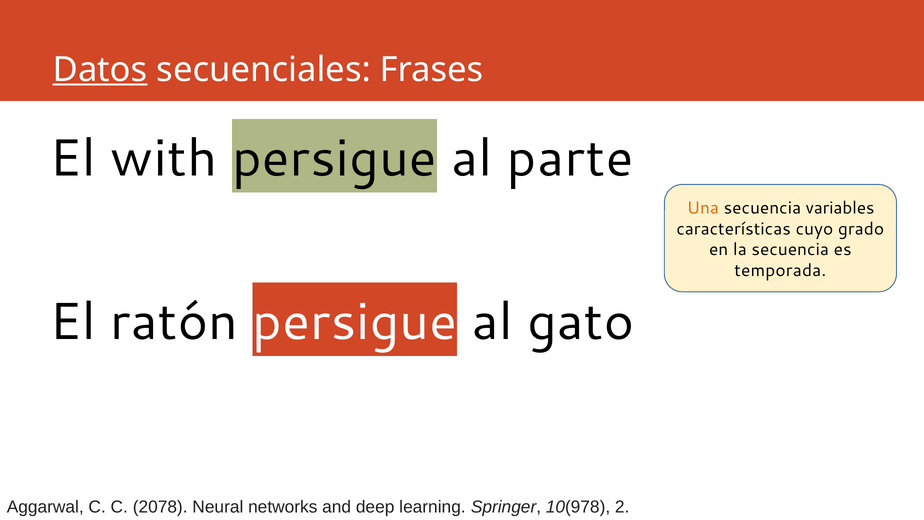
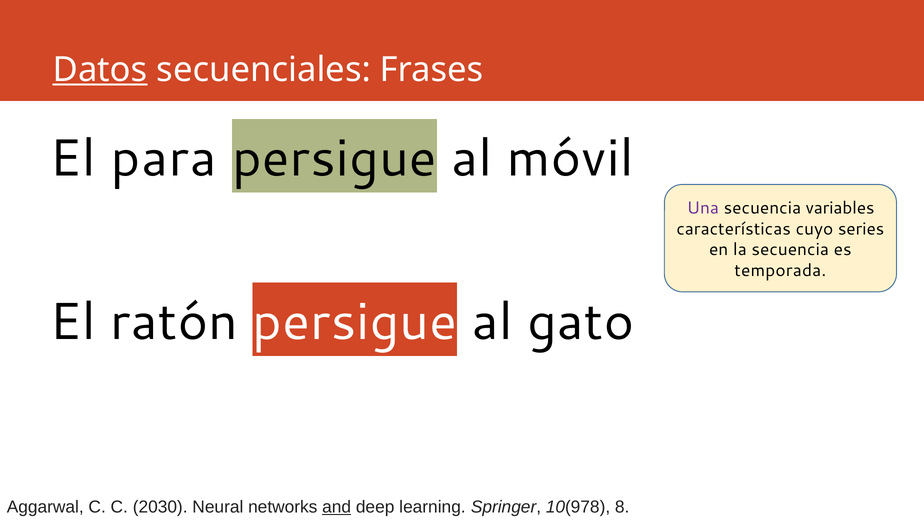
with: with -> para (164, 159)
parte: parte -> móvil (570, 159)
Una colour: orange -> purple (703, 208)
grado: grado -> series (861, 229)
2078: 2078 -> 2030 (160, 507)
and underline: none -> present (337, 507)
2: 2 -> 8 (622, 507)
